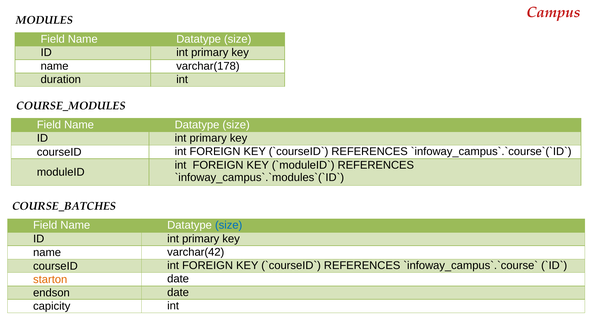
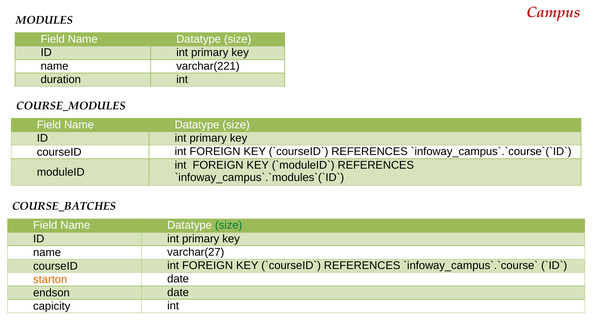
varchar(178: varchar(178 -> varchar(221 (208, 66)
size colour: blue -> green (229, 226)
varchar(42: varchar(42 -> varchar(27 (196, 252)
